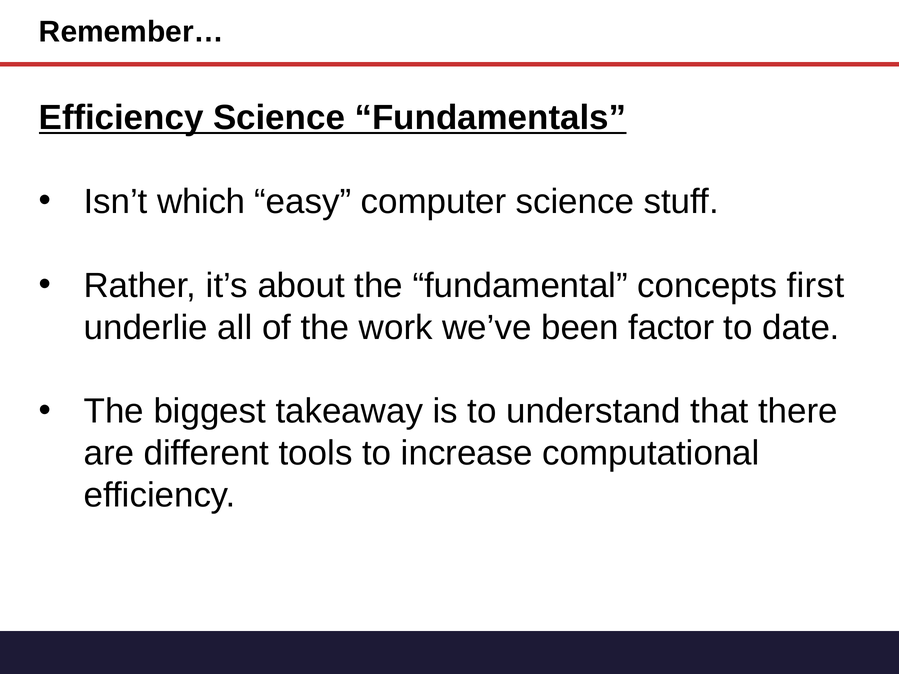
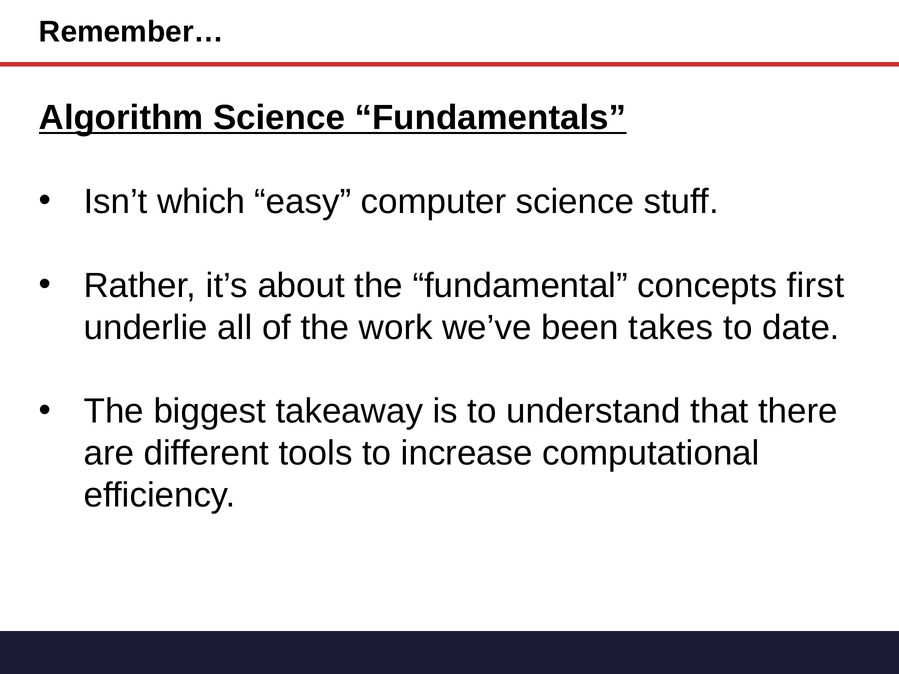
Efficiency: Efficiency -> Algorithm (121, 118)
factor: factor -> takes (671, 328)
